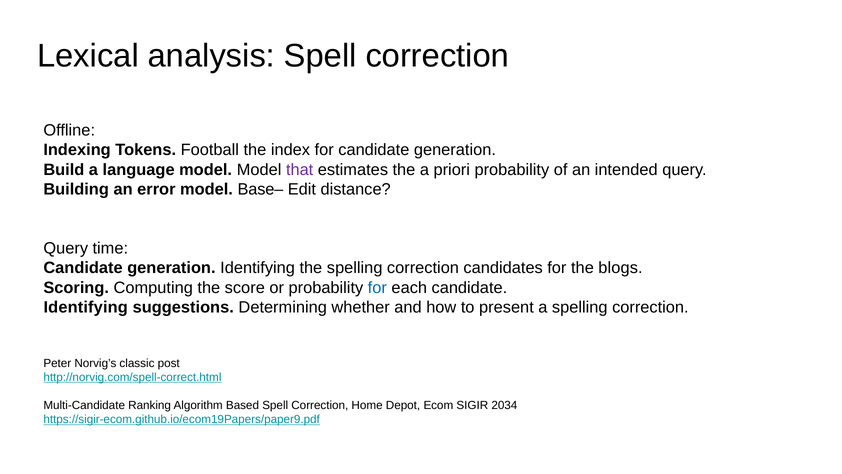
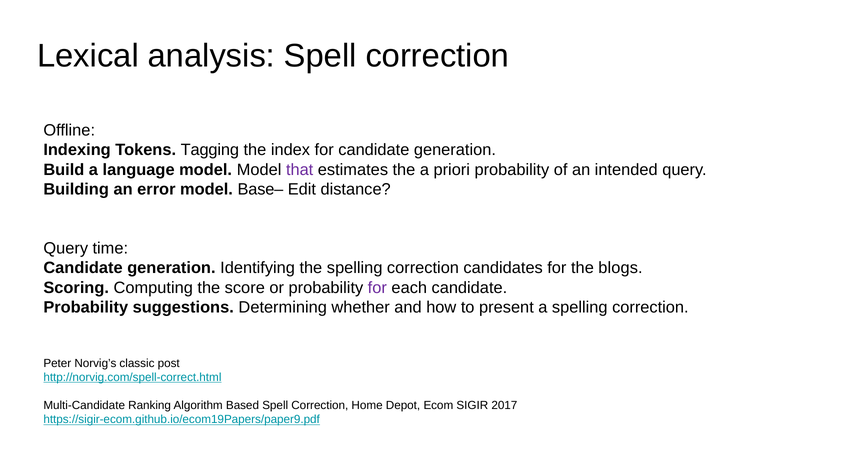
Football: Football -> Tagging (210, 150)
for colour: blue -> purple (377, 287)
Identifying: Identifying -> Probability (86, 307)
2034: 2034 -> 2017 (504, 405)
